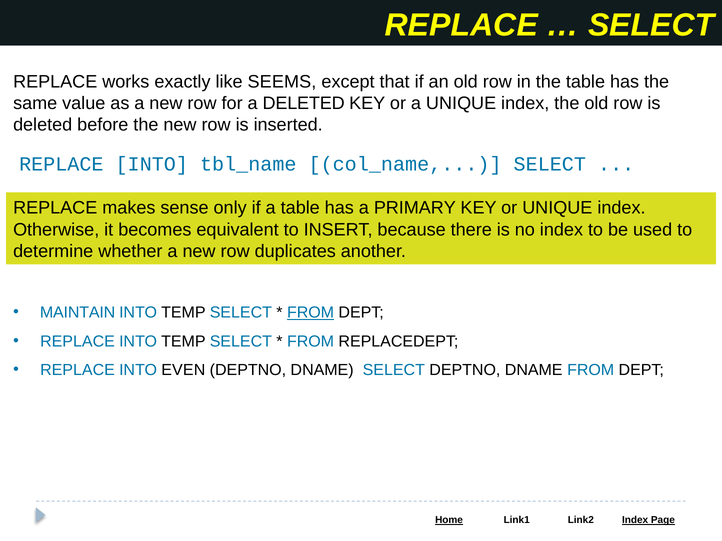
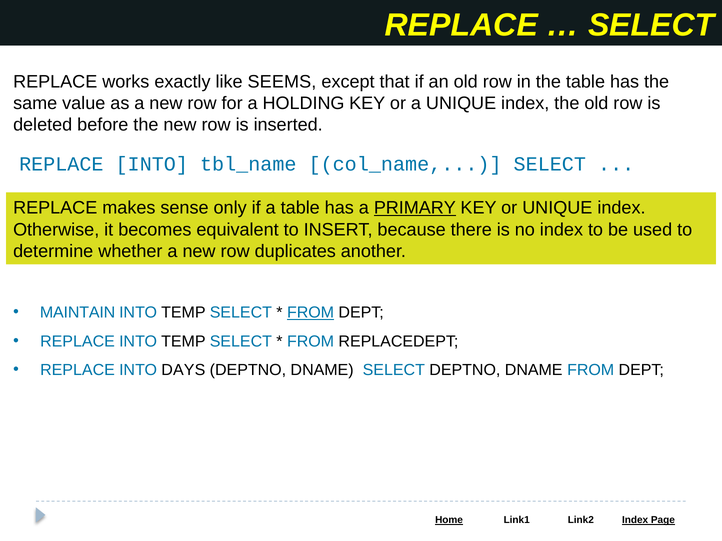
a DELETED: DELETED -> HOLDING (304, 103)
PRIMARY underline: none -> present (415, 208)
EVEN: EVEN -> DAYS (183, 370)
